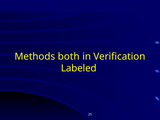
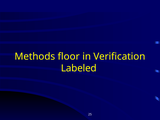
both: both -> floor (69, 57)
